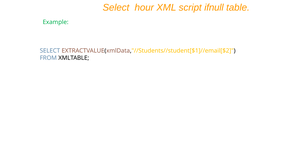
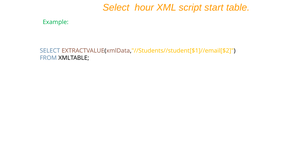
ifnull: ifnull -> start (214, 7)
